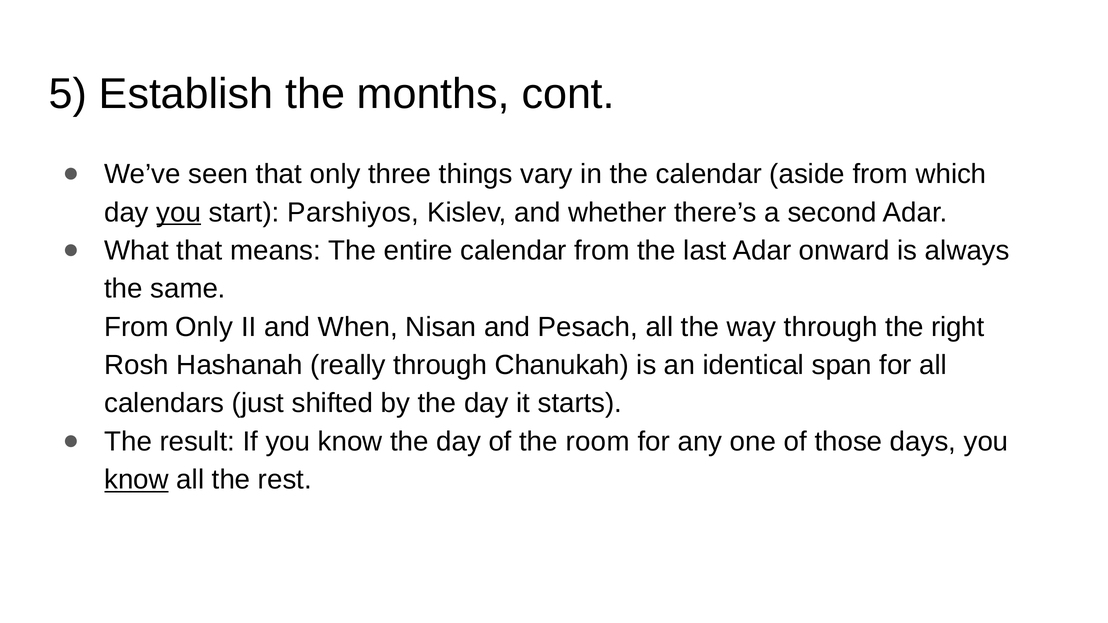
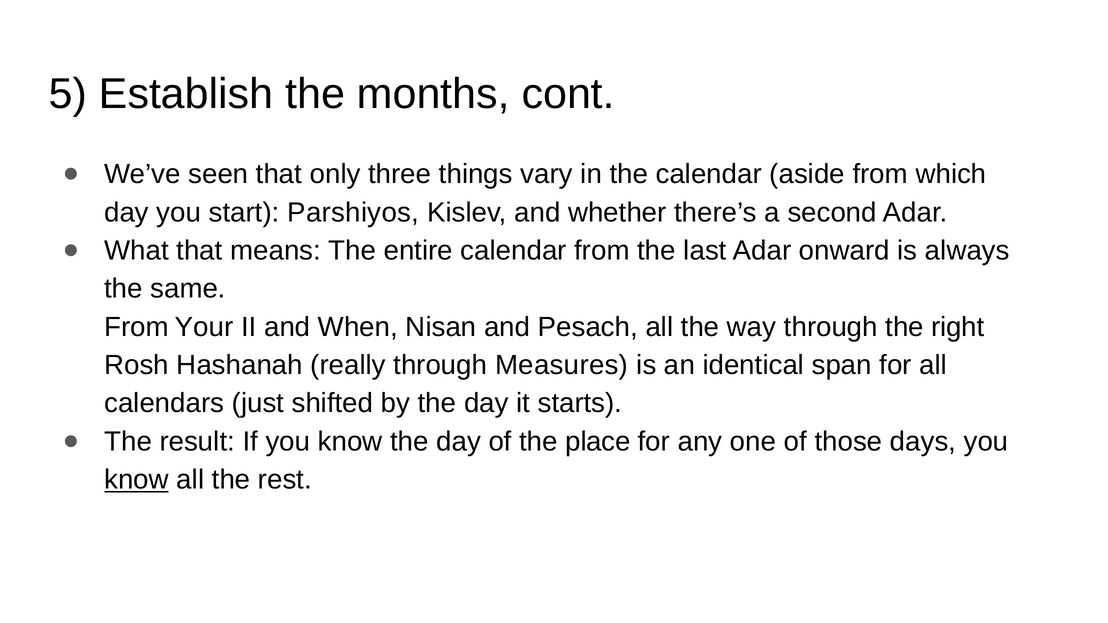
you underline: present -> none (179, 212)
From Only: Only -> Your (204, 327)
Chanukah: Chanukah -> Measures (562, 365)
room: room -> place (598, 442)
